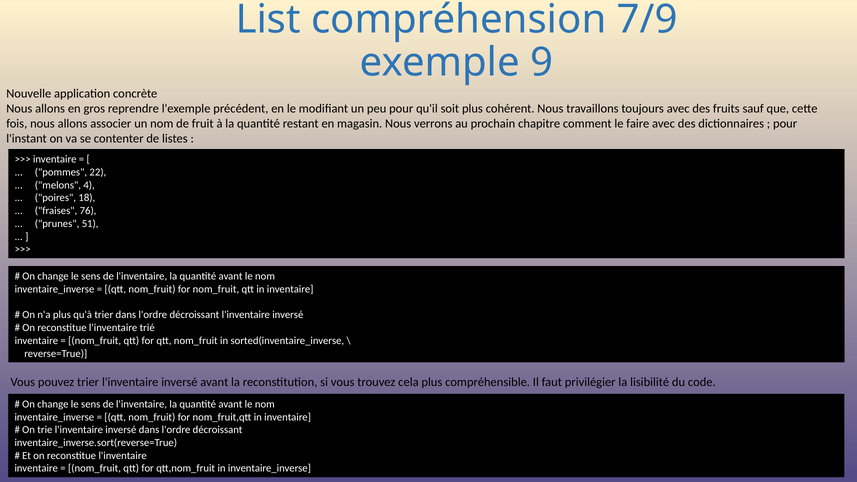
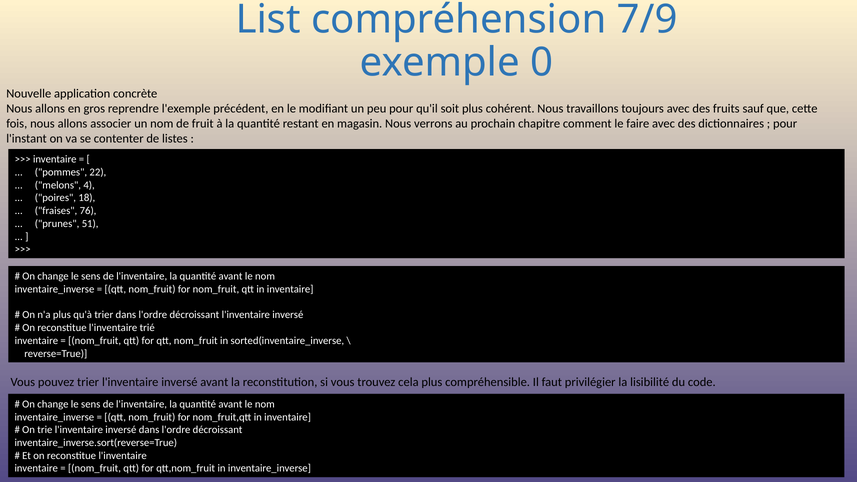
9: 9 -> 0 (542, 63)
